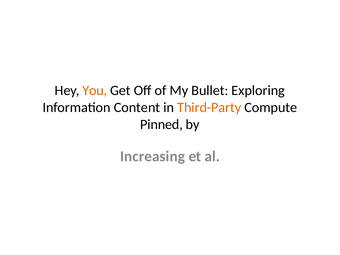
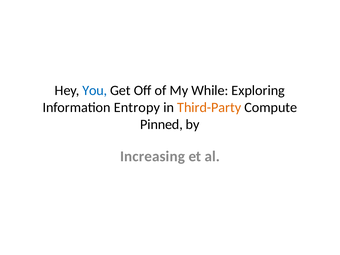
You colour: orange -> blue (95, 91)
Bullet: Bullet -> While (210, 91)
Content: Content -> Entropy (137, 108)
